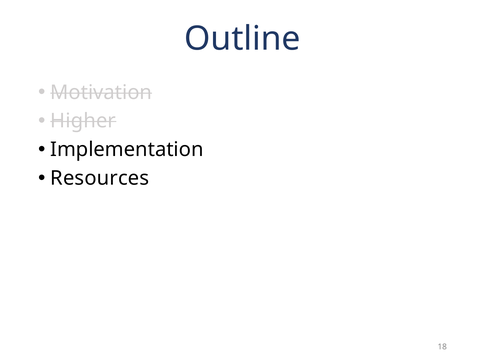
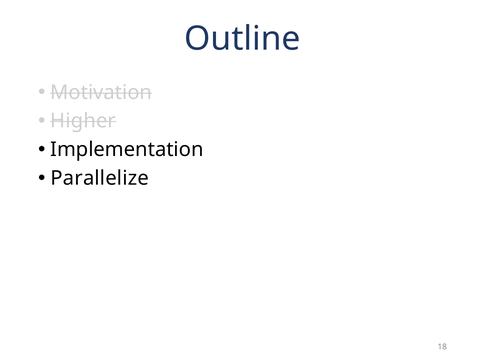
Resources: Resources -> Parallelize (100, 178)
